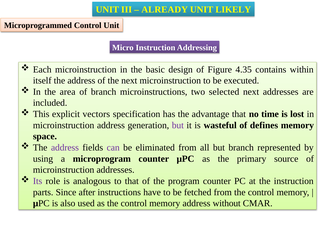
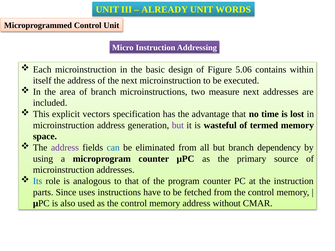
LIKELY: LIKELY -> WORDS (233, 10)
4.35: 4.35 -> 5.06 (244, 70)
selected: selected -> measure (224, 92)
defines: defines -> termed (264, 125)
can colour: purple -> blue (113, 148)
represented: represented -> dependency (279, 148)
Its colour: purple -> blue (38, 181)
after: after -> uses (87, 192)
